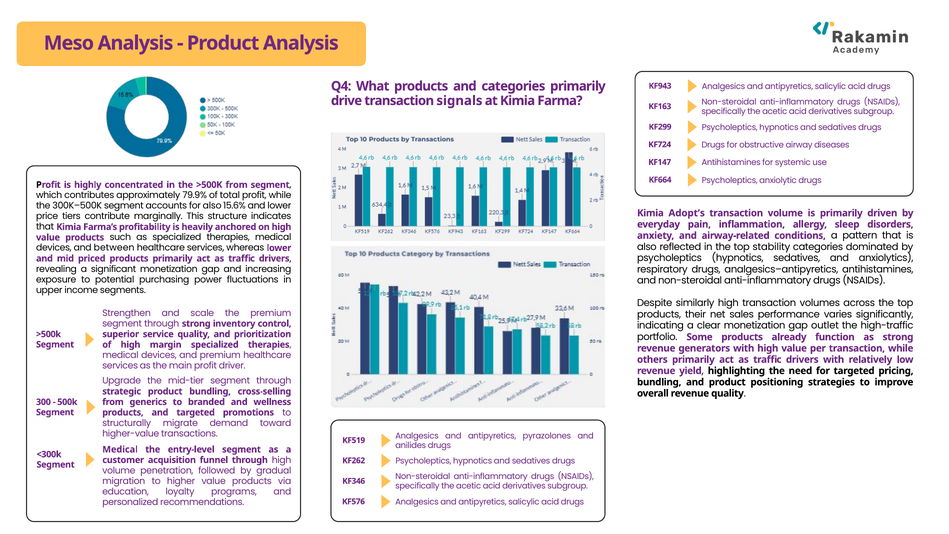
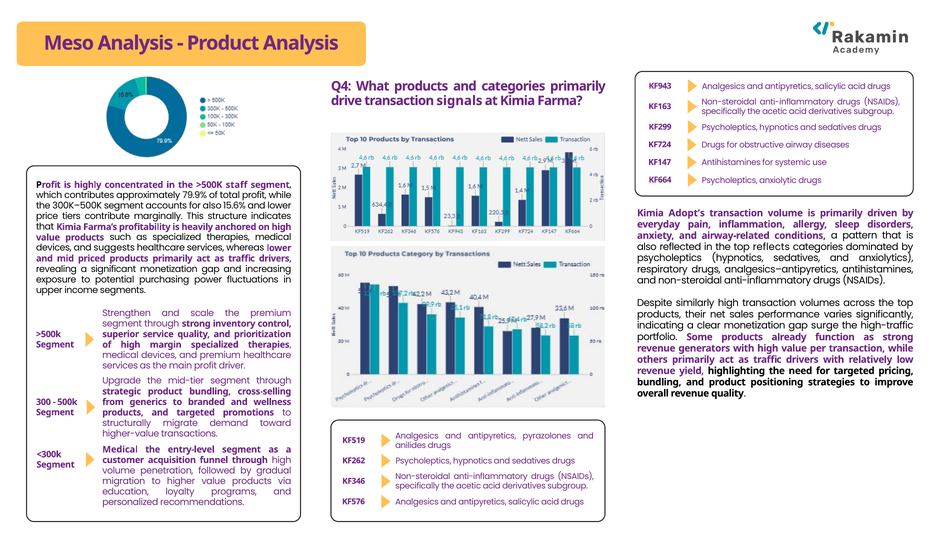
>500K from: from -> staff (236, 185)
stability: stability -> reflects (771, 247)
between: between -> suggests (114, 248)
outlet: outlet -> surge (825, 326)
